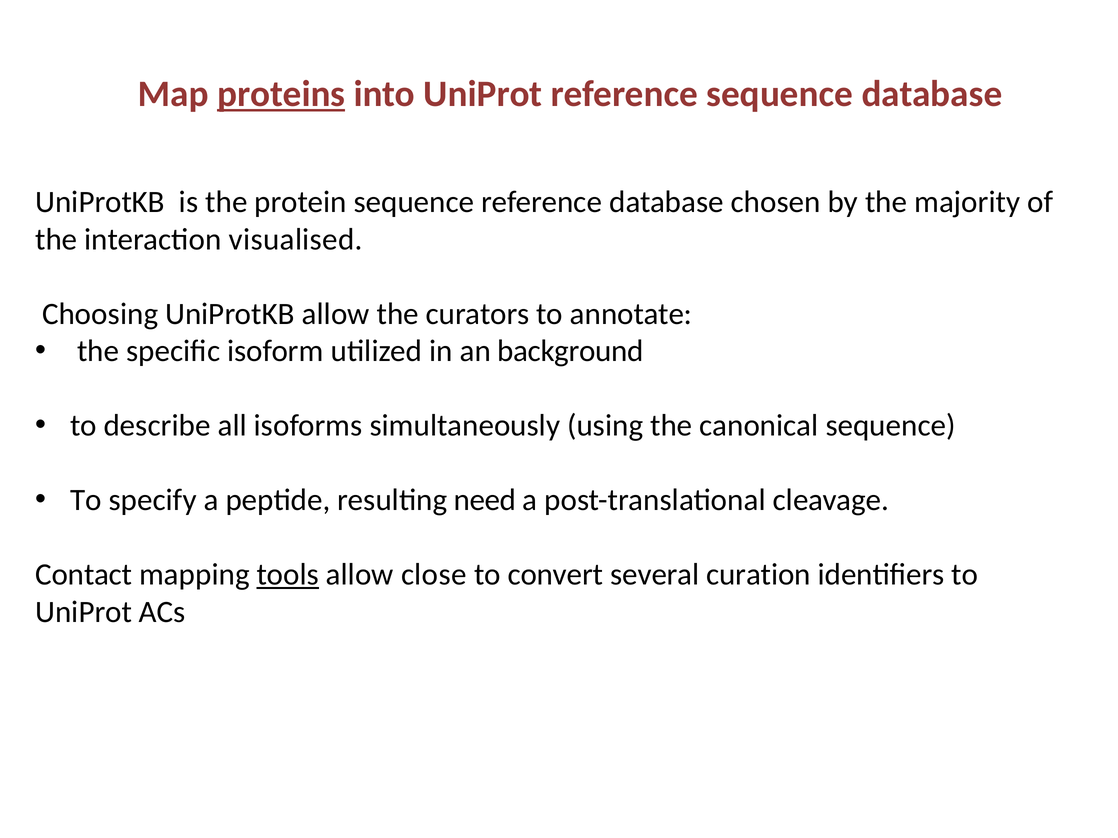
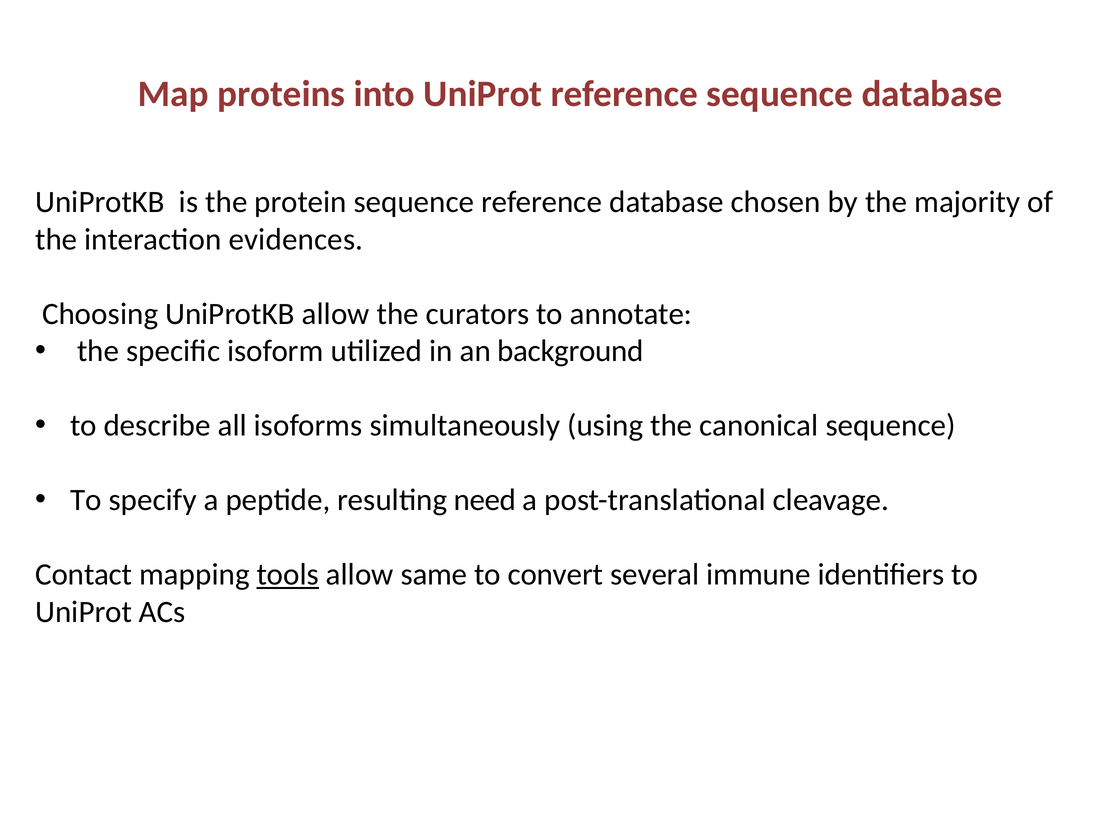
proteins underline: present -> none (281, 94)
visualised: visualised -> evidences (296, 239)
close: close -> same (434, 575)
curation: curation -> immune (758, 575)
